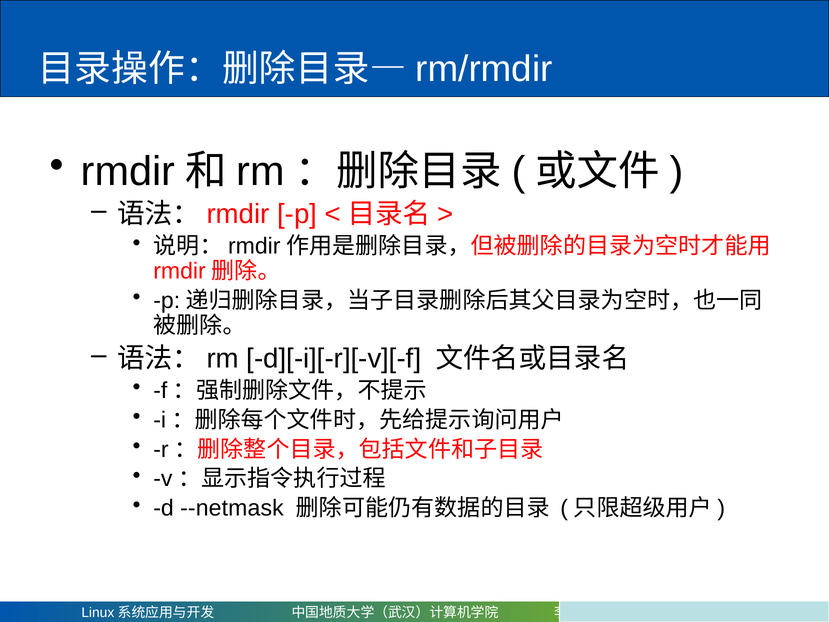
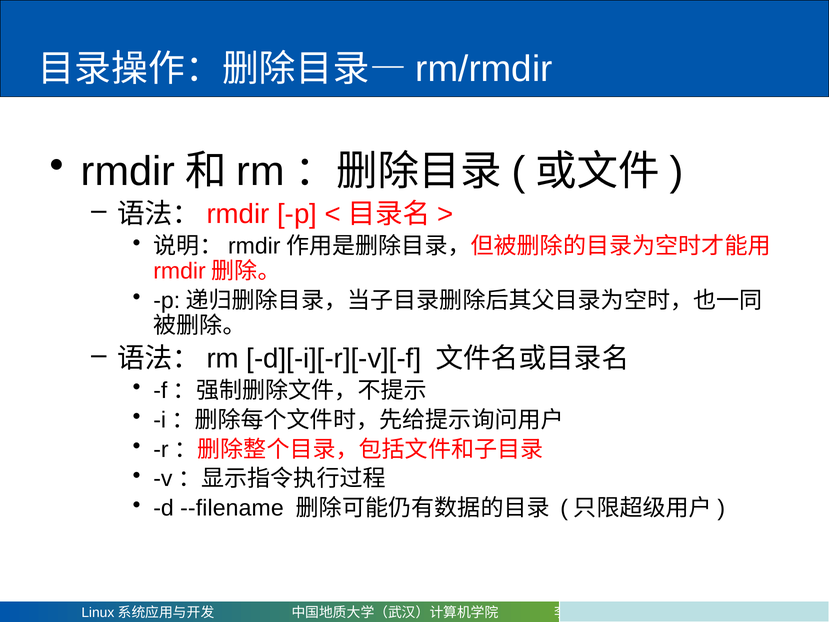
--netmask: --netmask -> --filename (232, 508)
